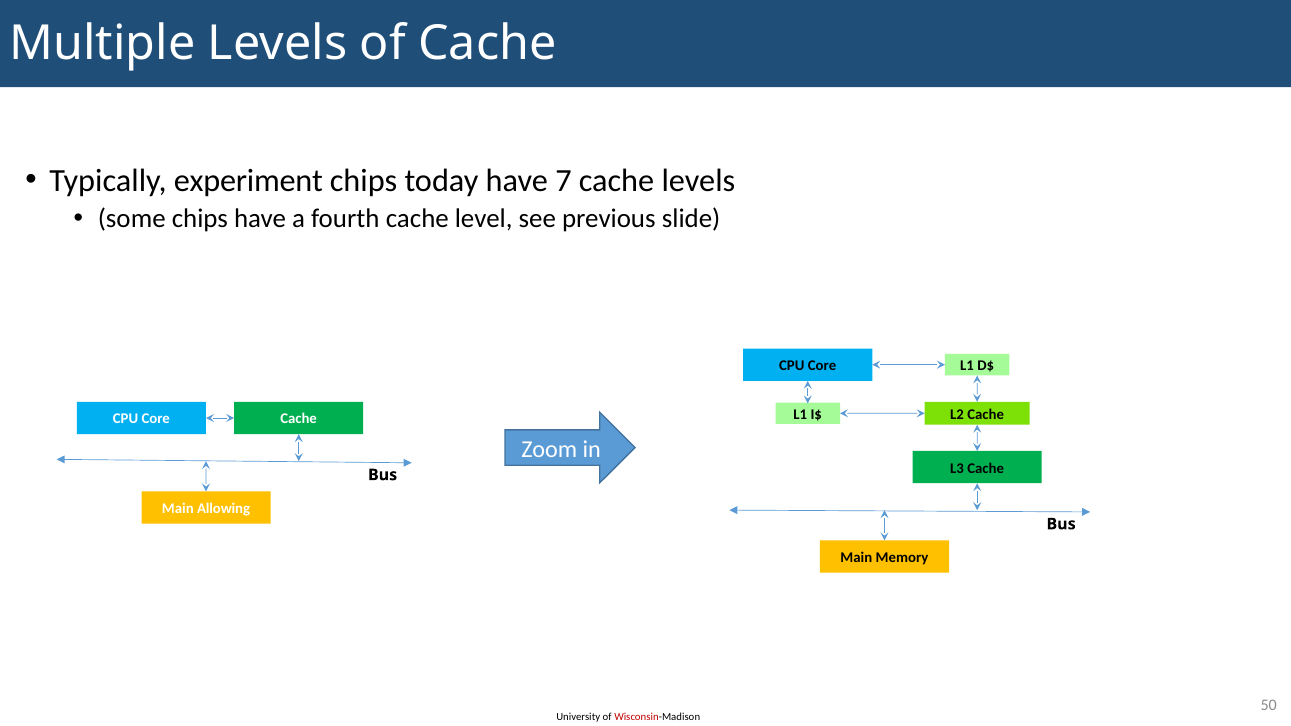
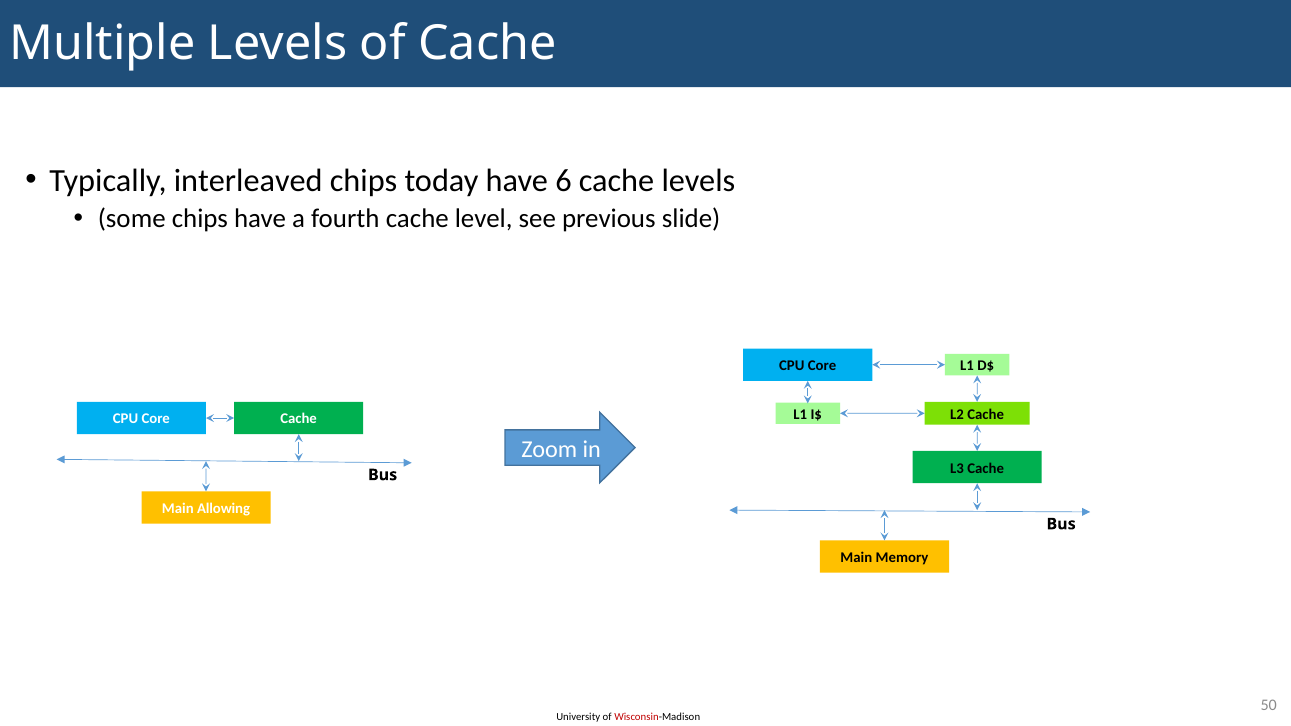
experiment: experiment -> interleaved (248, 180)
7: 7 -> 6 (563, 180)
